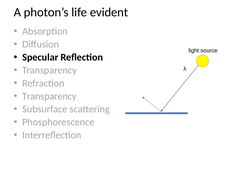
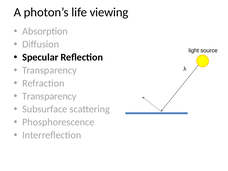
evident: evident -> viewing (109, 12)
